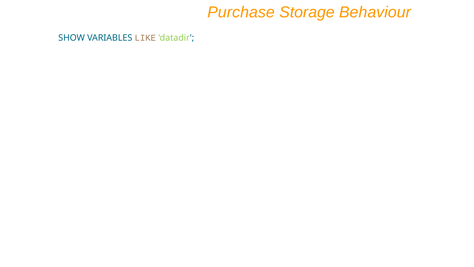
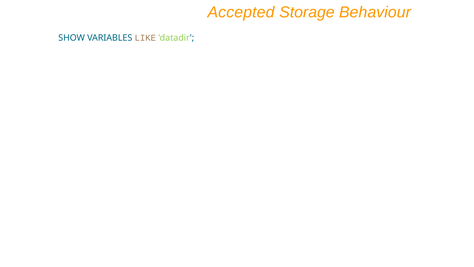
Purchase: Purchase -> Accepted (241, 12)
